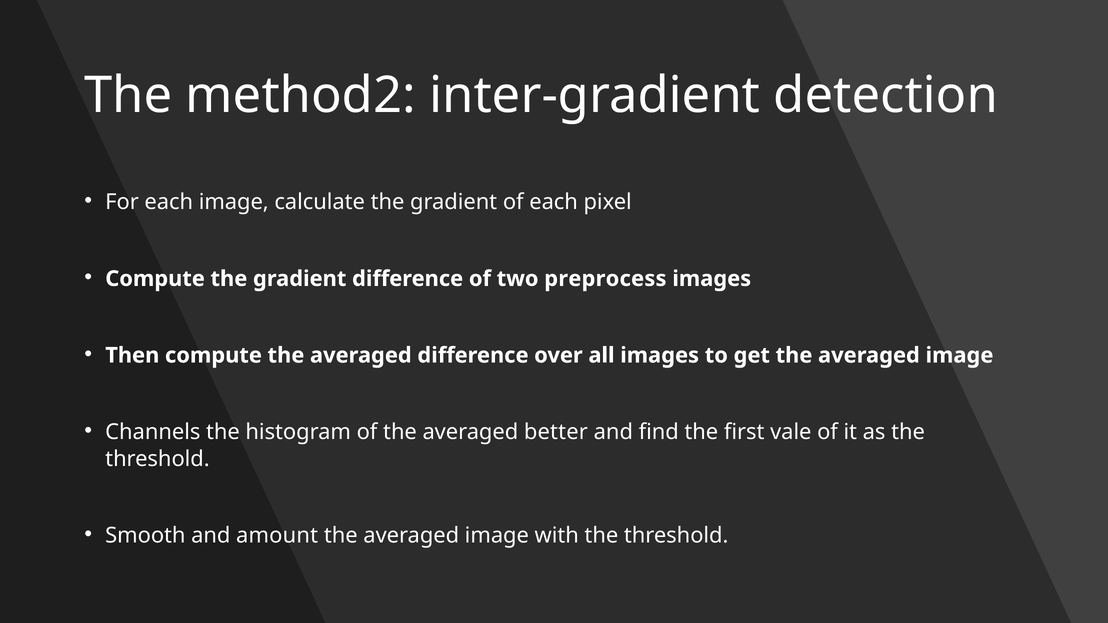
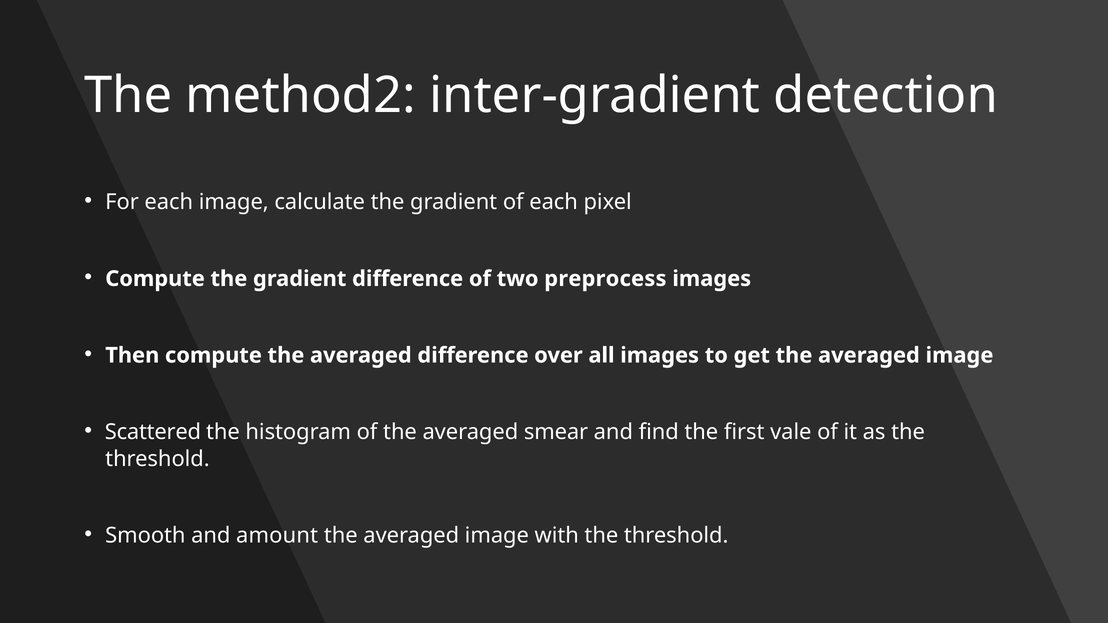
Channels: Channels -> Scattered (153, 432)
better: better -> smear (556, 432)
